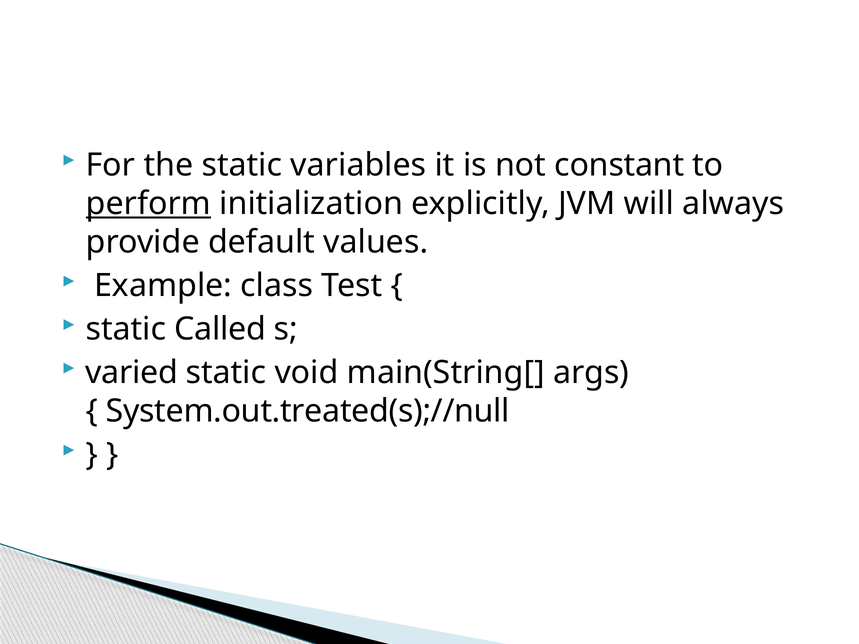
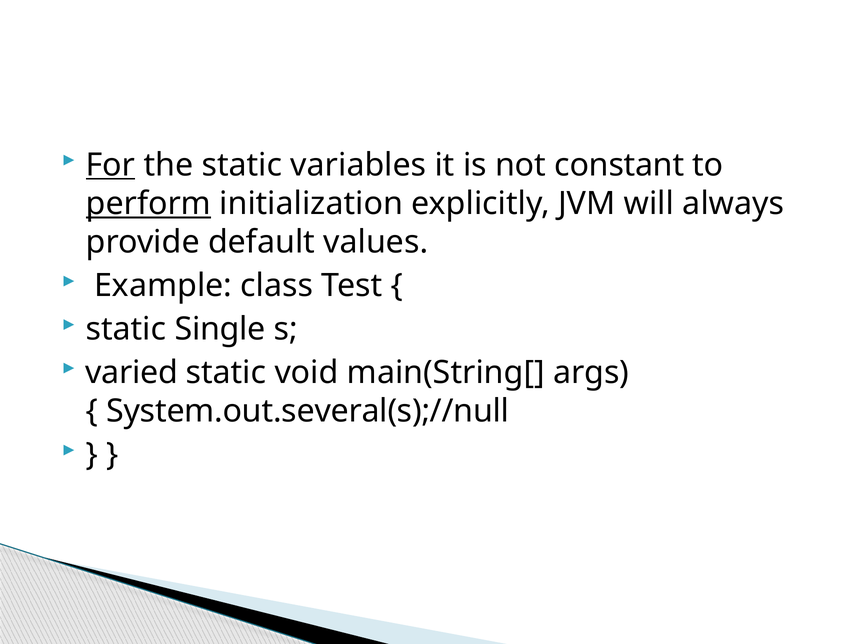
For underline: none -> present (110, 165)
Called: Called -> Single (220, 329)
System.out.treated(s);//null: System.out.treated(s);//null -> System.out.several(s);//null (308, 411)
